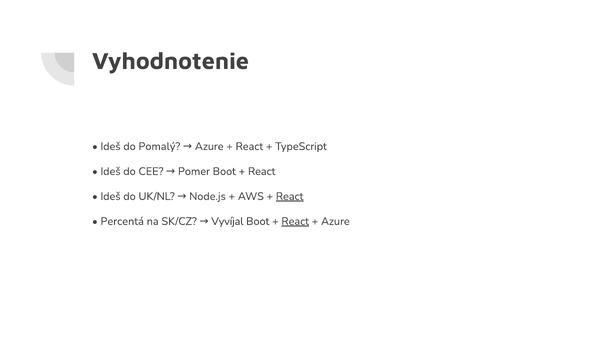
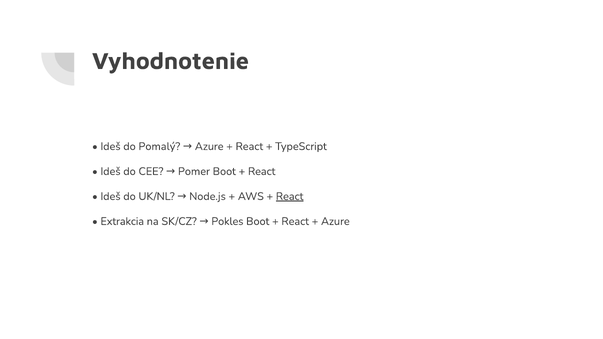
Percentá: Percentá -> Extrakcia (122, 221)
Vyvíjal: Vyvíjal -> Pokles (227, 221)
React underline: present -> none (295, 221)
